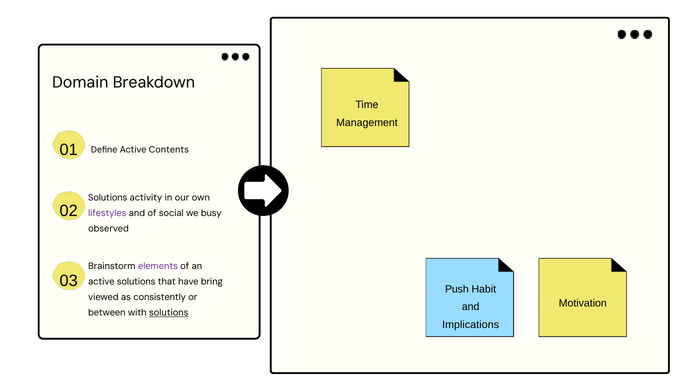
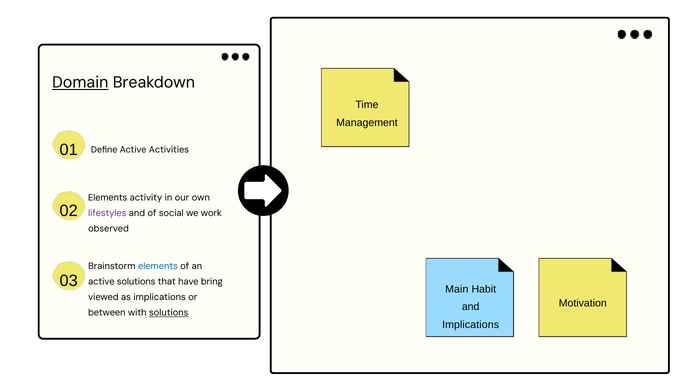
Domain underline: none -> present (80, 83)
Contents: Contents -> Activities (169, 150)
Solutions: Solutions -> Elements (108, 198)
busy: busy -> work (211, 213)
elements colour: purple -> blue (158, 266)
Push: Push -> Main (457, 289)
as consistently: consistently -> implications (160, 297)
